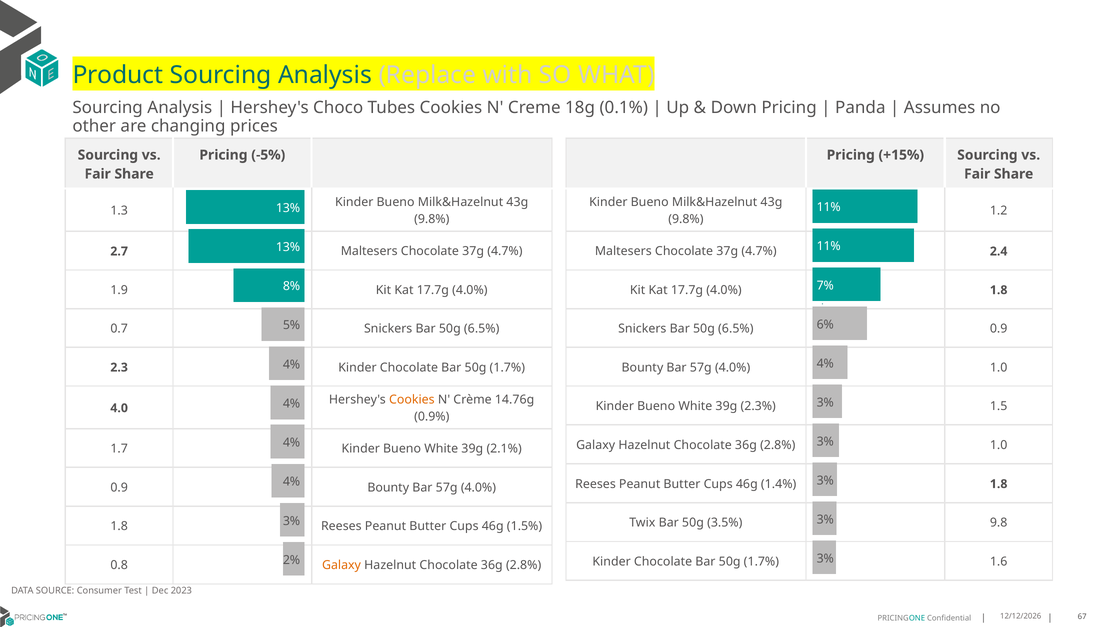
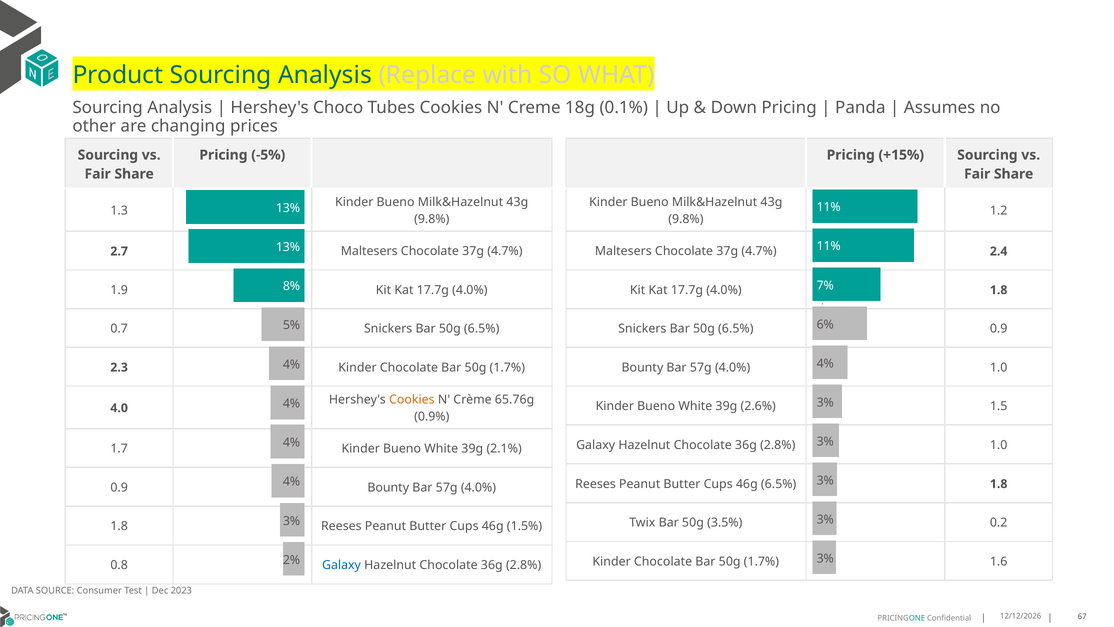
14.76g: 14.76g -> 65.76g (515, 399)
2.3%: 2.3% -> 2.6% (758, 406)
46g 1.4%: 1.4% -> 6.5% (779, 484)
9.8: 9.8 -> 0.2 (999, 523)
Galaxy colour: orange -> blue (341, 565)
